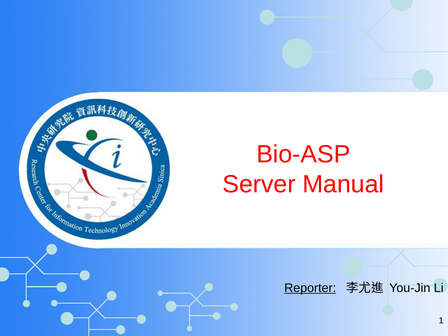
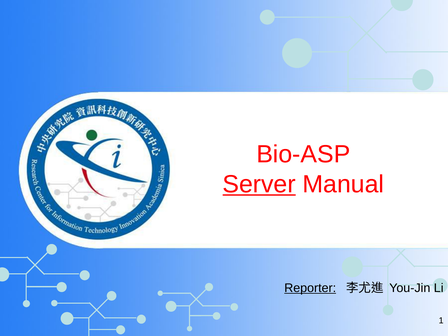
Server underline: none -> present (259, 184)
